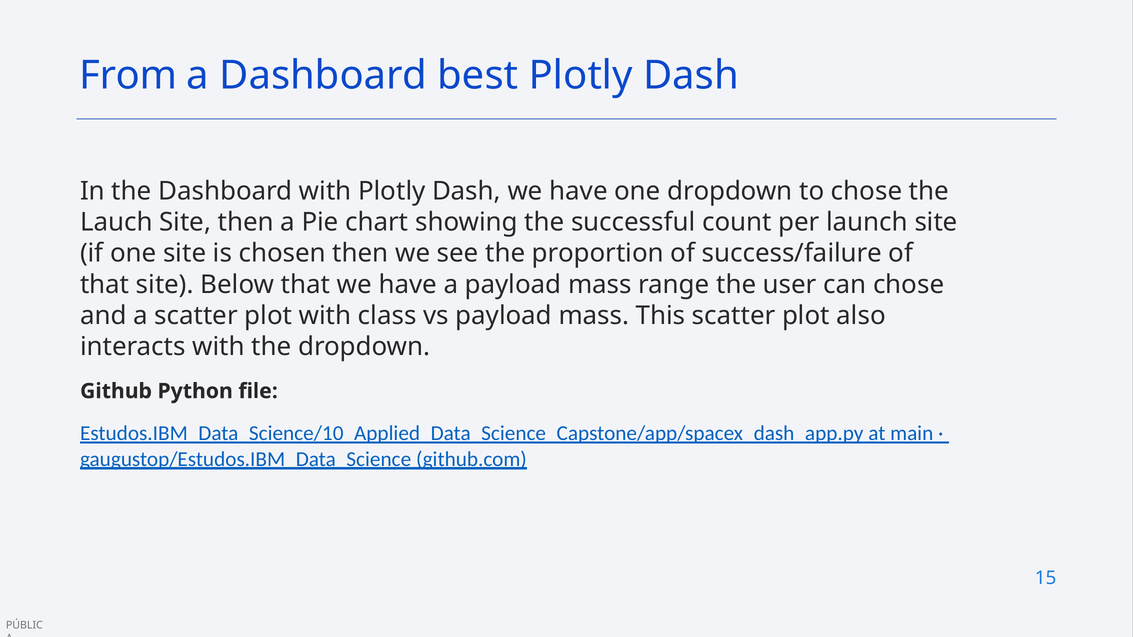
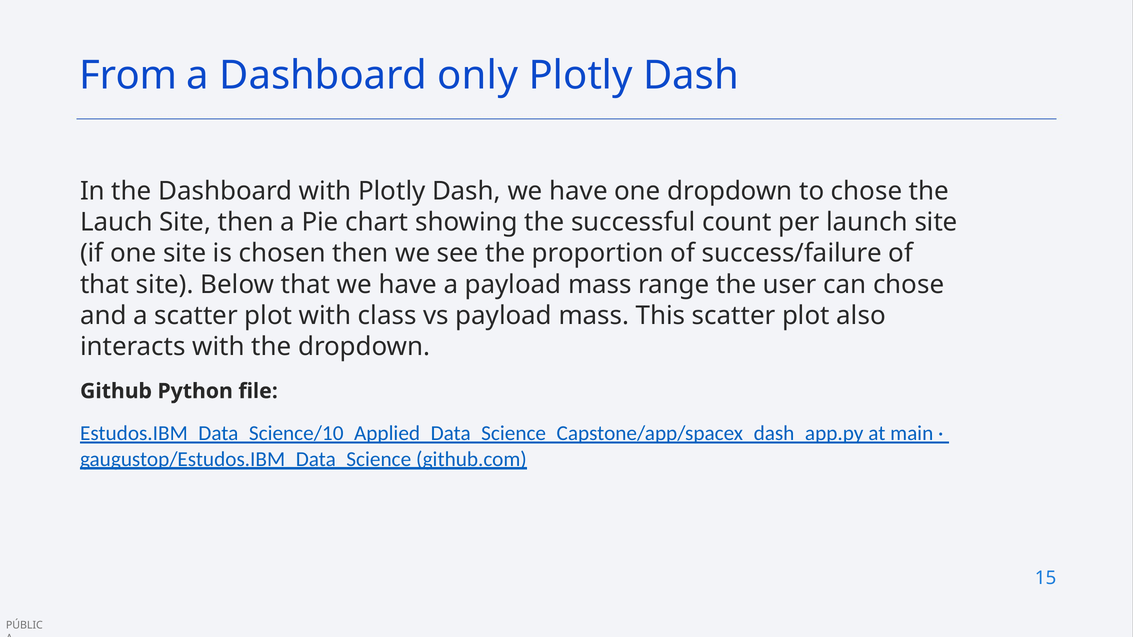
best: best -> only (478, 76)
